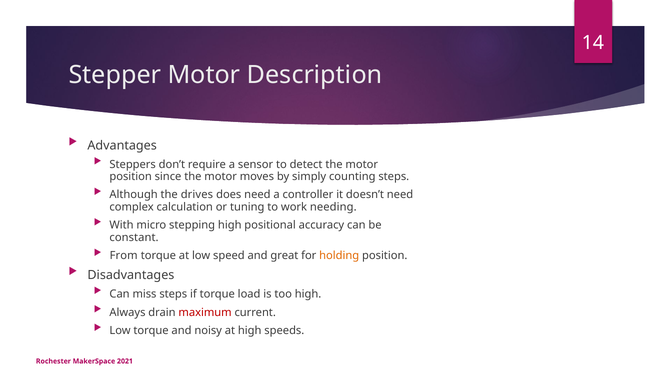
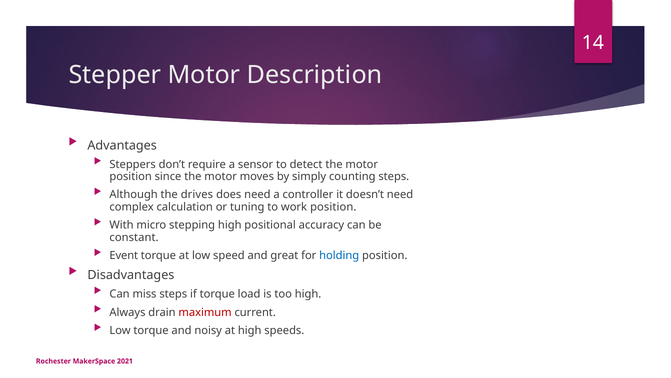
work needing: needing -> position (333, 207)
From: From -> Event (124, 255)
holding colour: orange -> blue (339, 255)
